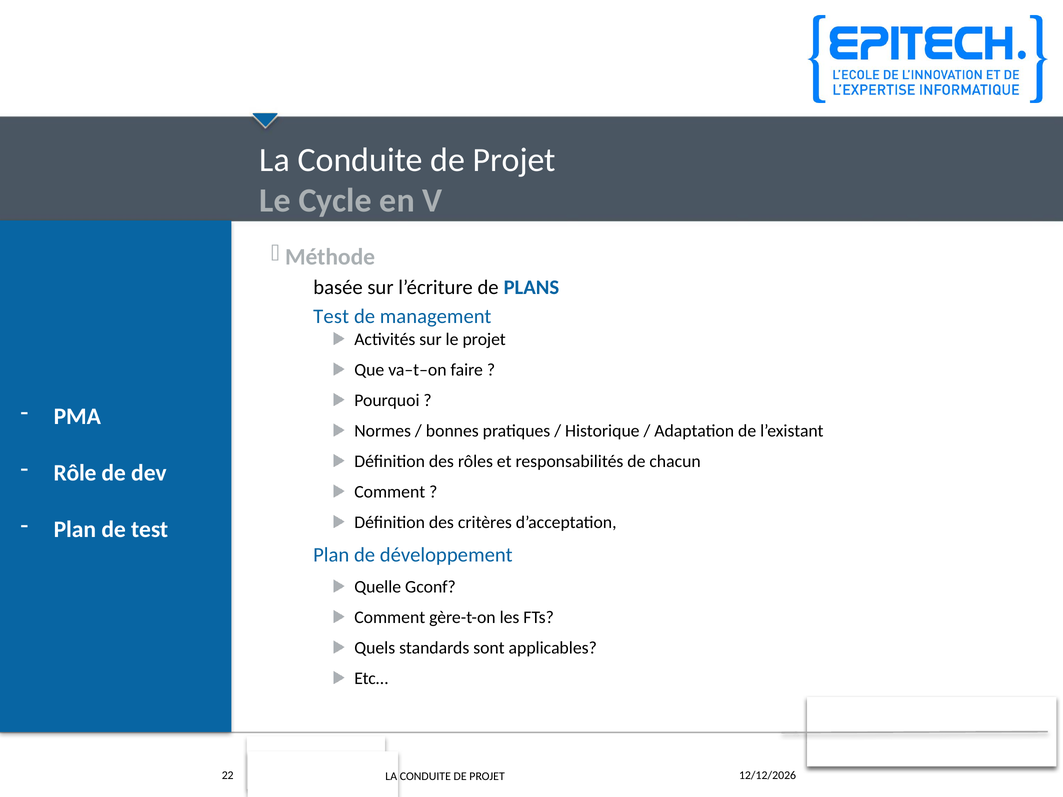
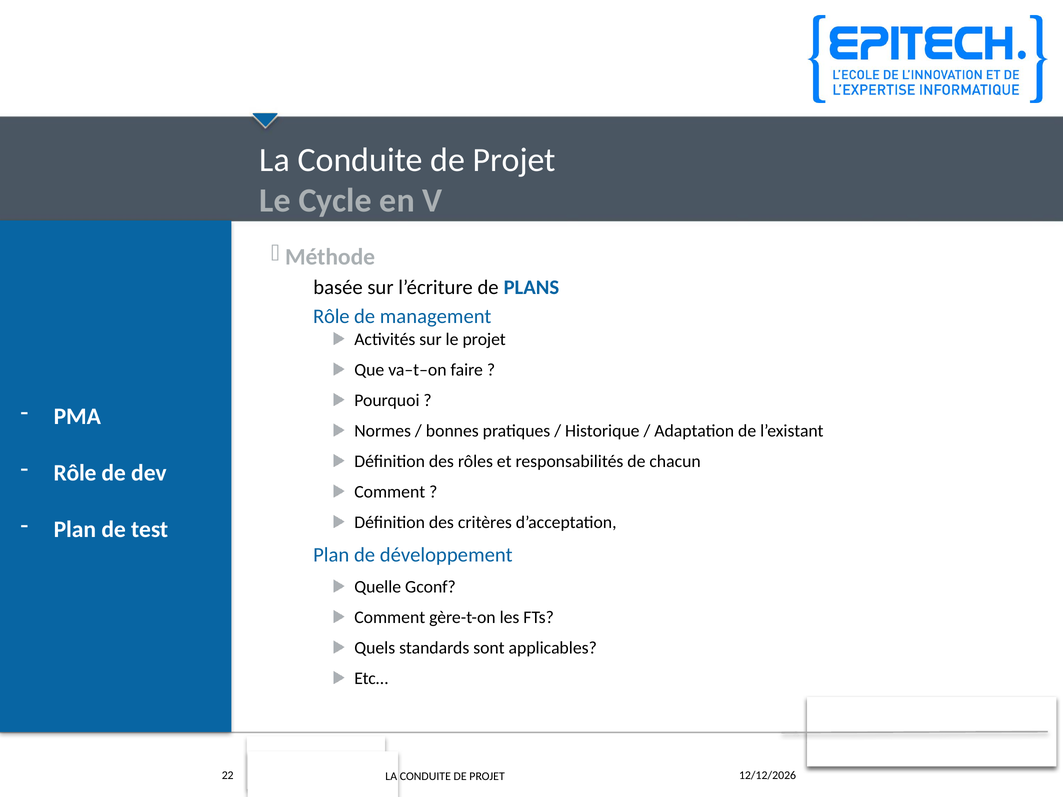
Test: Test -> Rôle (331, 317)
